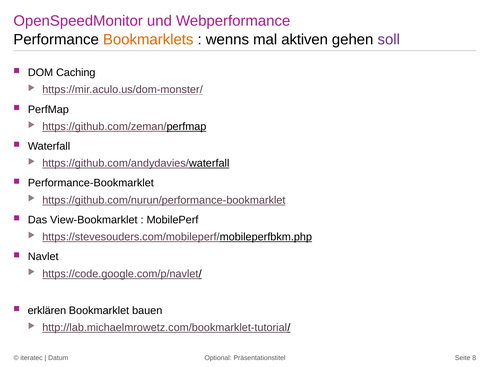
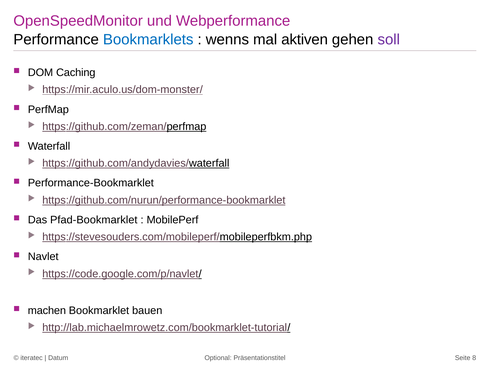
Bookmarklets colour: orange -> blue (148, 40)
View-Bookmarklet: View-Bookmarklet -> Pfad-Bookmarklet (94, 220)
erklären: erklären -> machen (47, 311)
